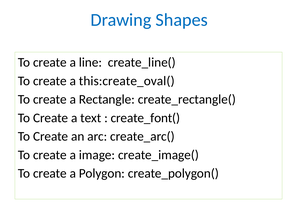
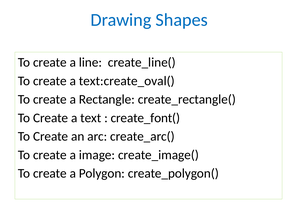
this:create_oval(: this:create_oval( -> text:create_oval( (127, 81)
